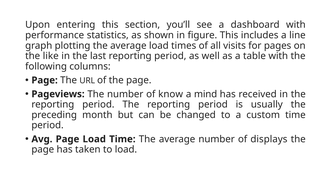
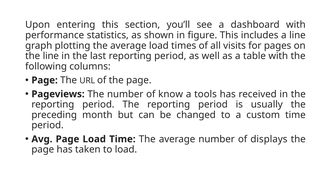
the like: like -> line (51, 56)
mind: mind -> tools (206, 94)
